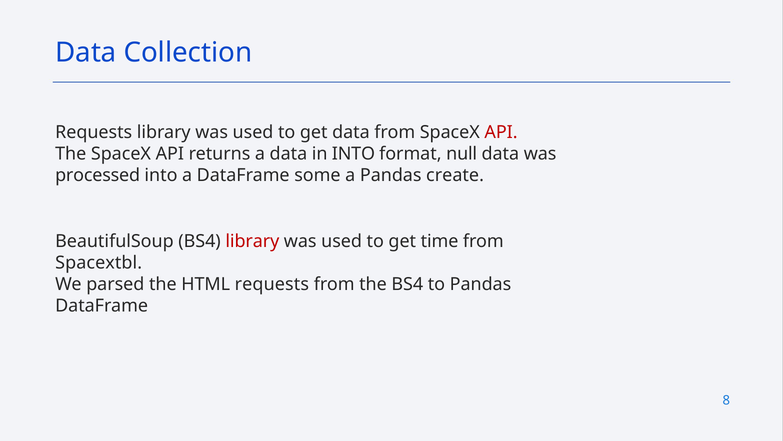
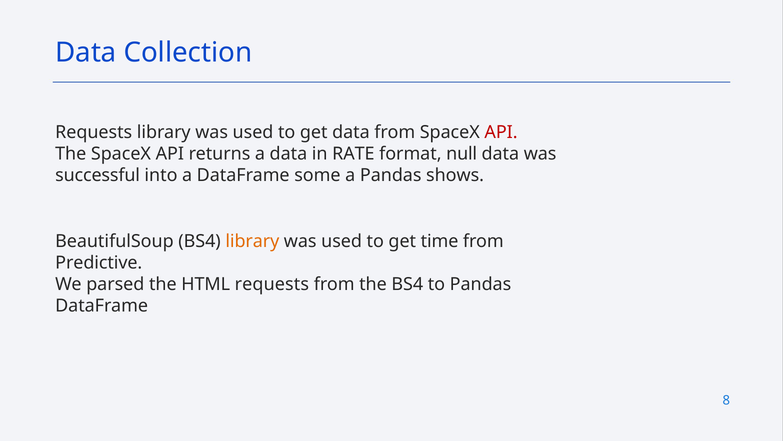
in INTO: INTO -> RATE (353, 154)
processed: processed -> successful (98, 175)
create: create -> shows (455, 175)
library colour: red -> orange (252, 241)
Spacextbl: Spacextbl -> Predictive (99, 263)
